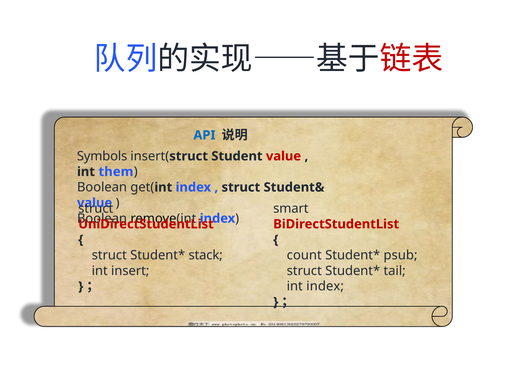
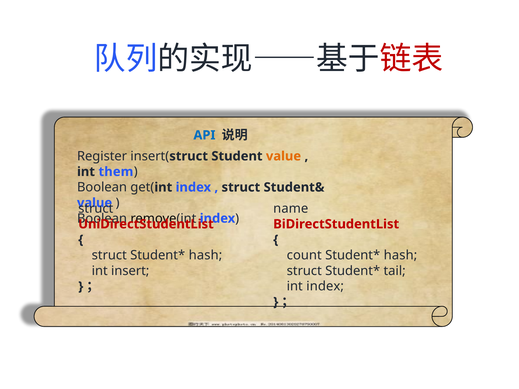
Symbols: Symbols -> Register (102, 156)
value colour: red -> orange (284, 156)
smart: smart -> name (291, 209)
stack: stack -> hash (205, 255)
psub: psub -> hash (400, 255)
